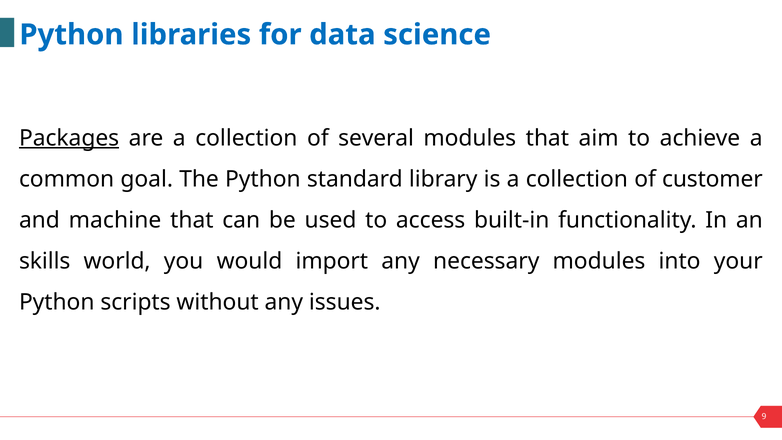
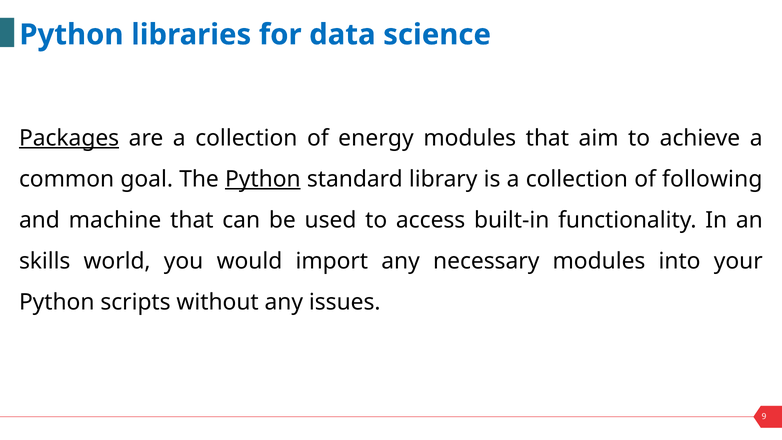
several: several -> energy (376, 138)
Python underline: none -> present (263, 179)
customer: customer -> following (712, 179)
